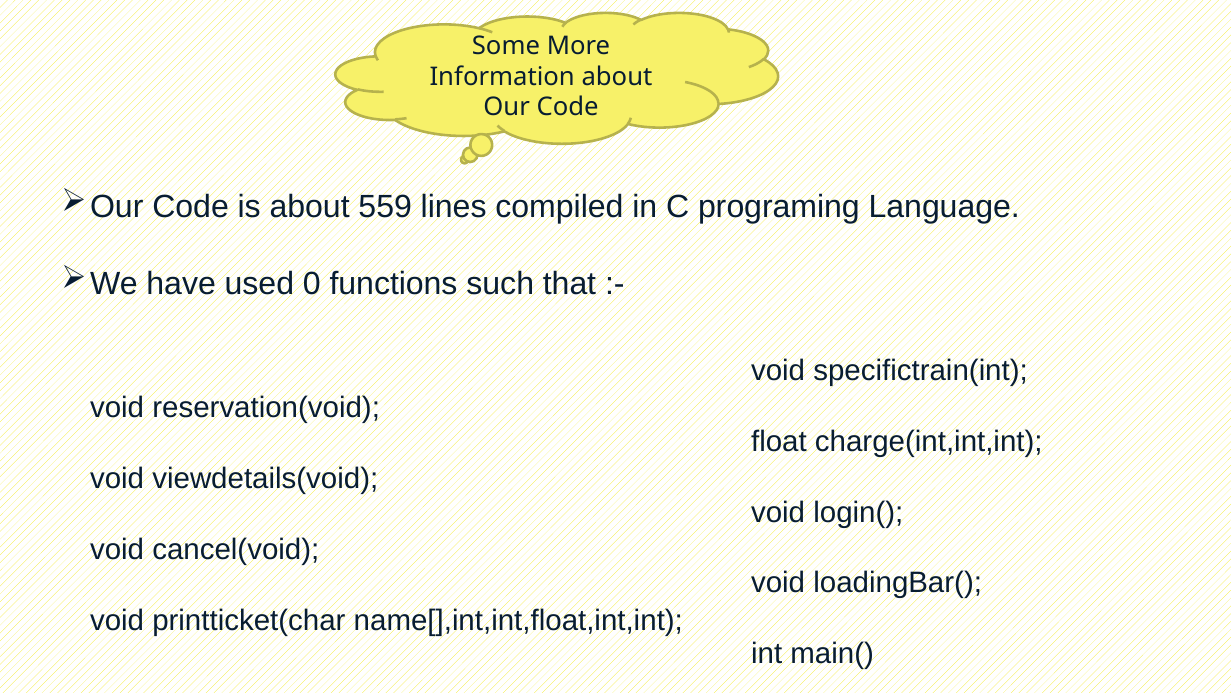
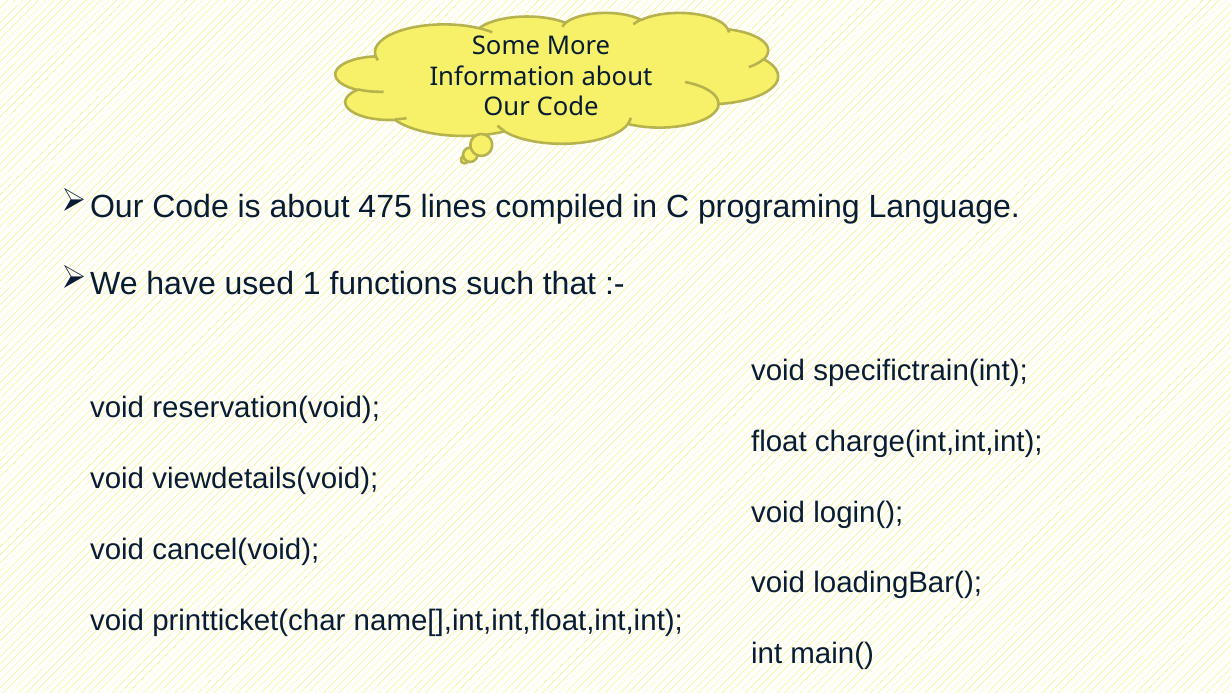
559: 559 -> 475 (385, 206)
0: 0 -> 1 (312, 283)
